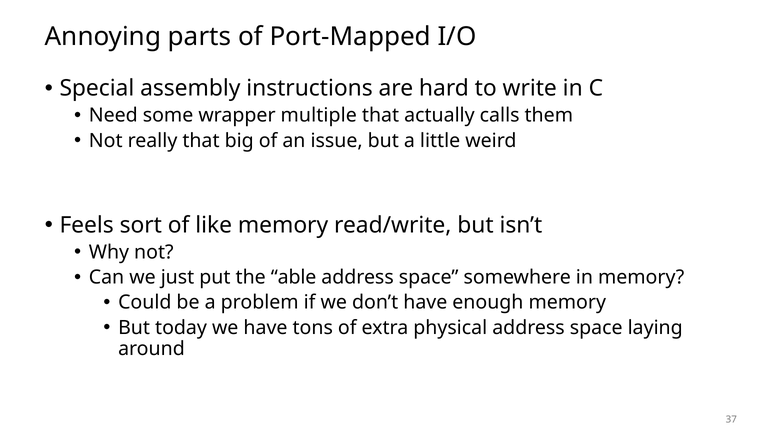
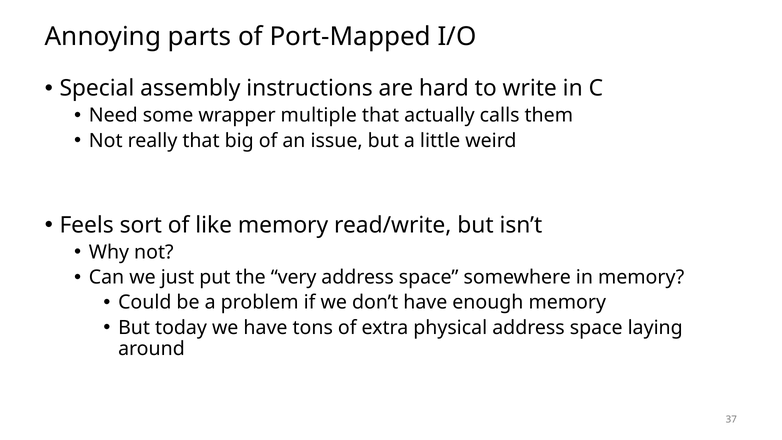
able: able -> very (294, 277)
